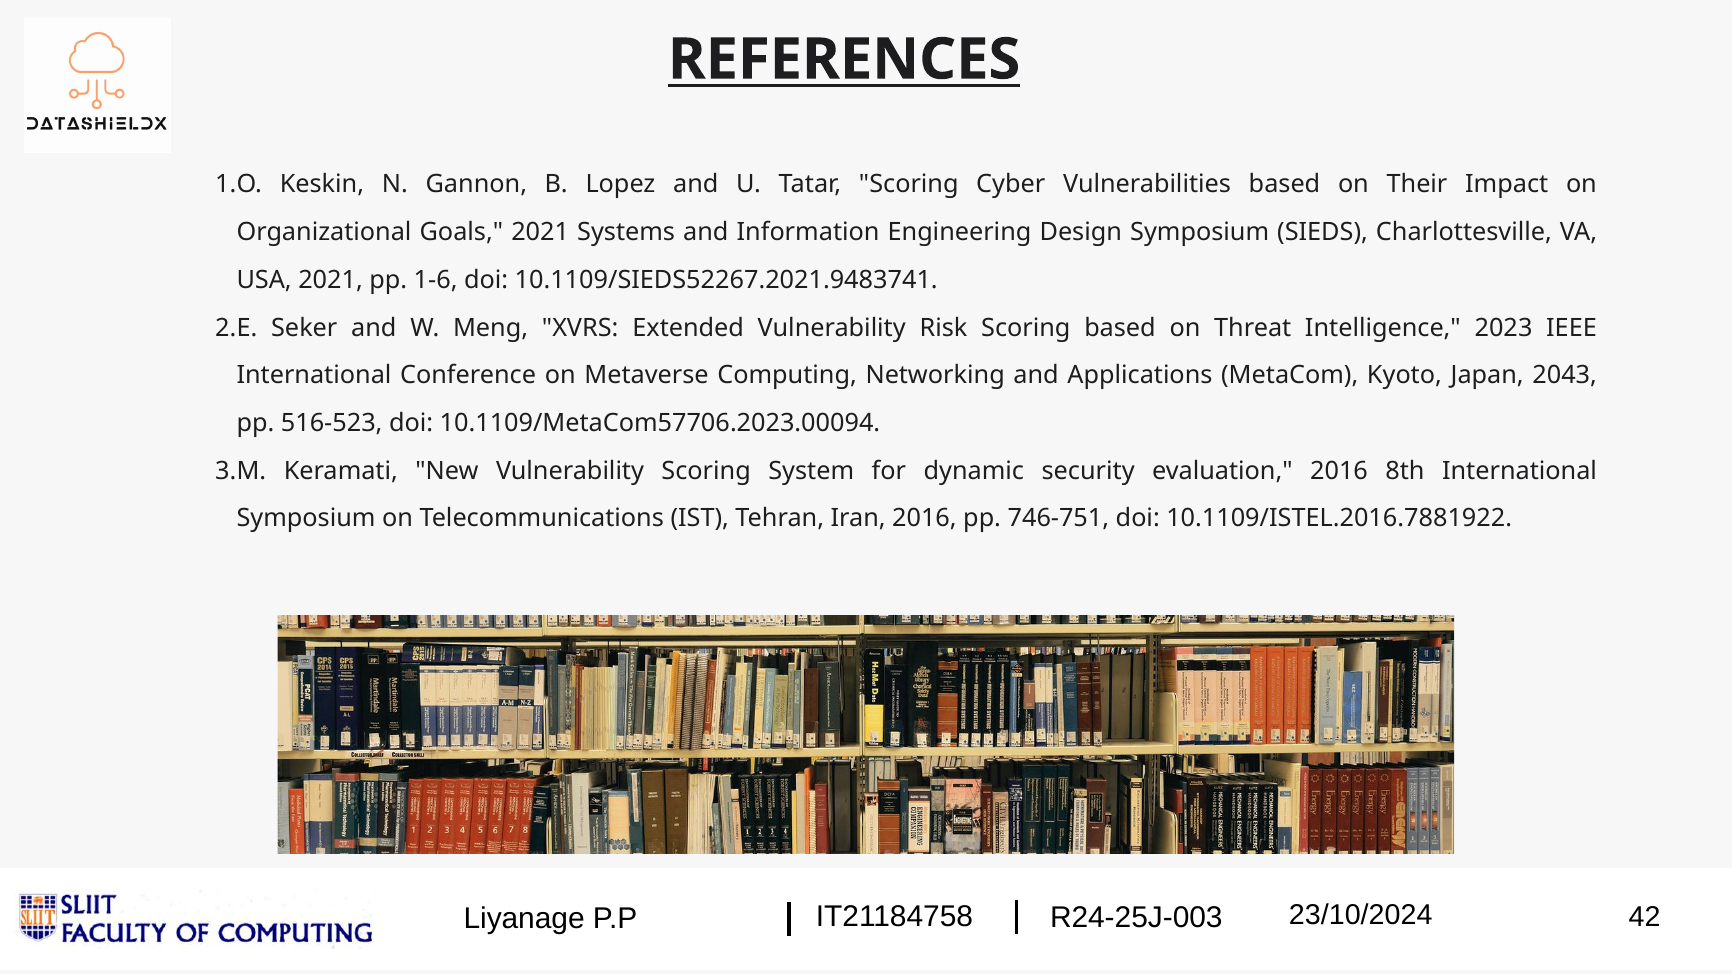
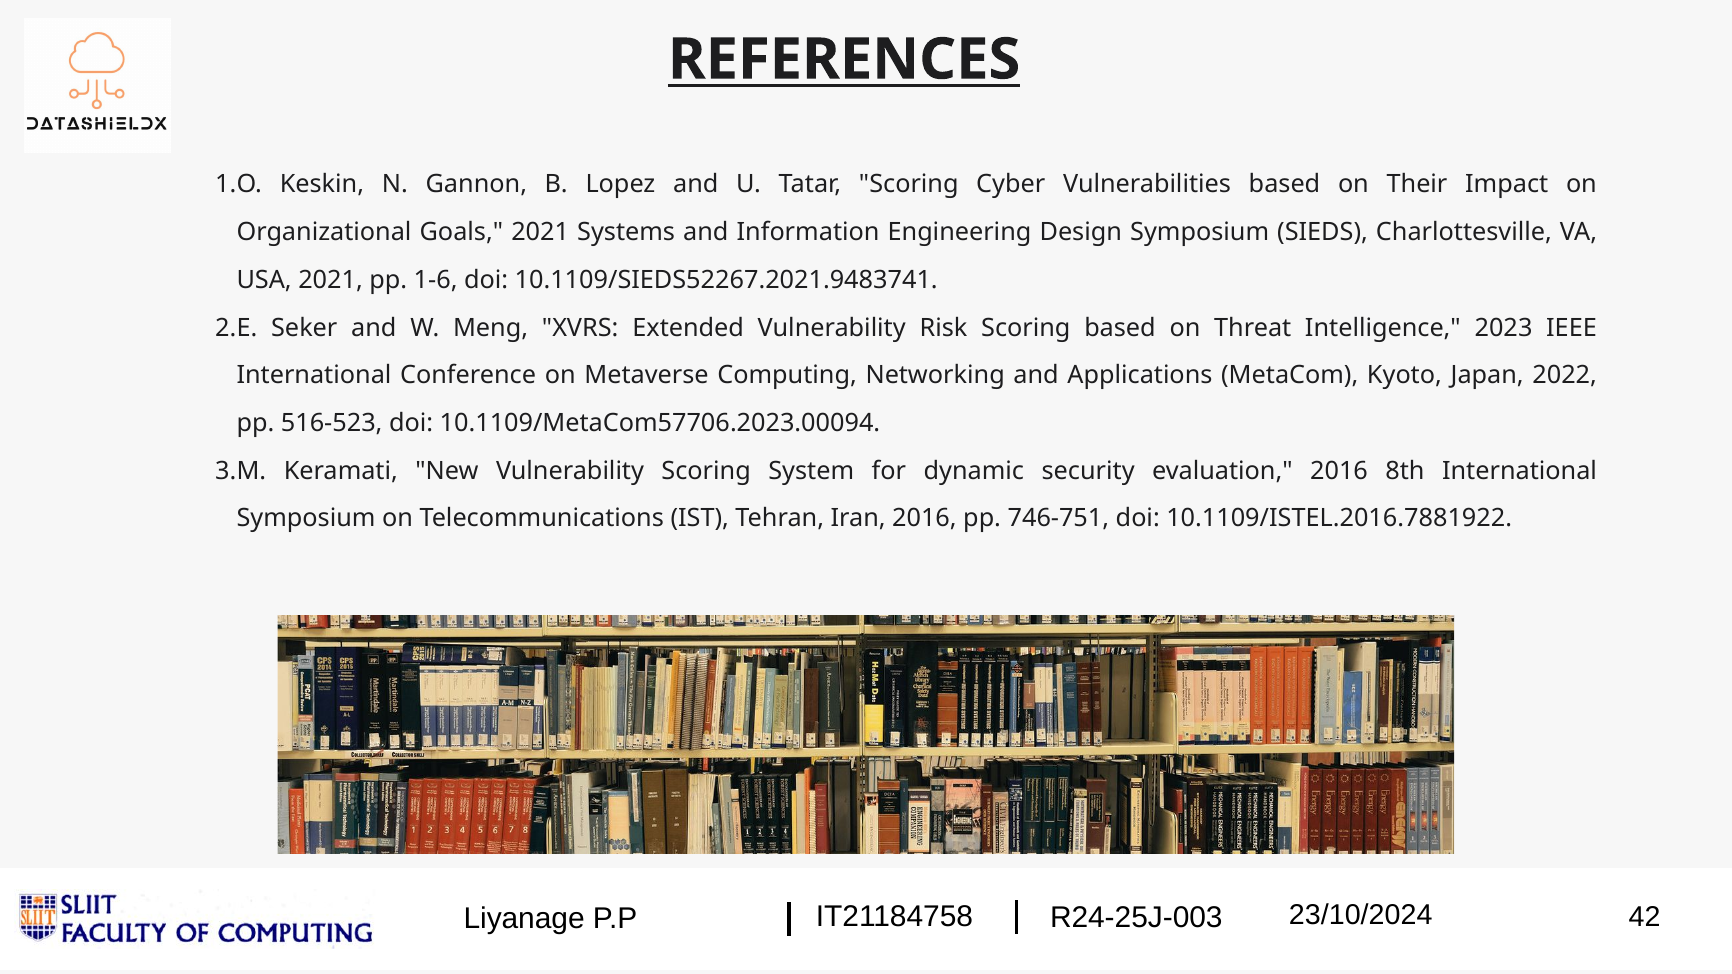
2043: 2043 -> 2022 (1565, 376)
